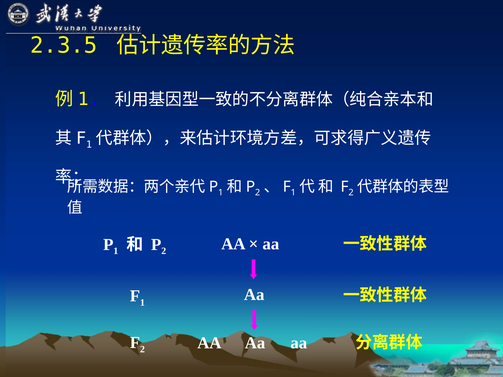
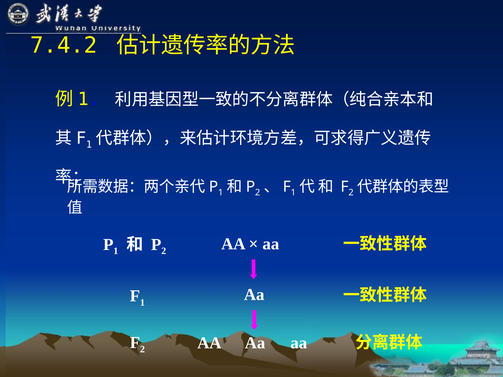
2.3.5: 2.3.5 -> 7.4.2 (64, 46)
